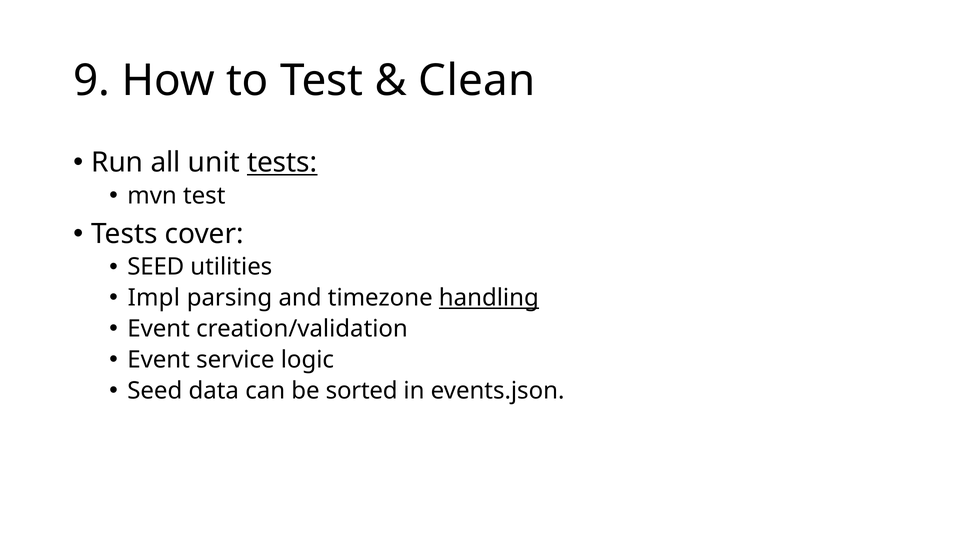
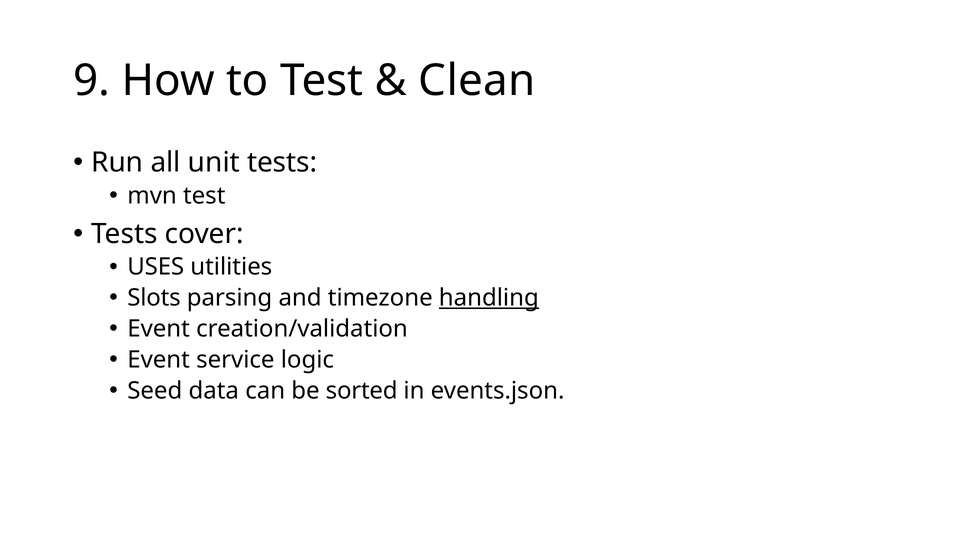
tests underline: present -> none (282, 162)
SEED: SEED -> USES (156, 267)
Impl: Impl -> Slots (154, 298)
